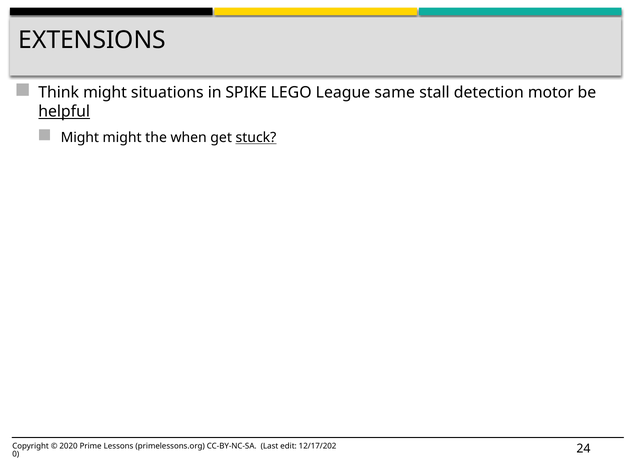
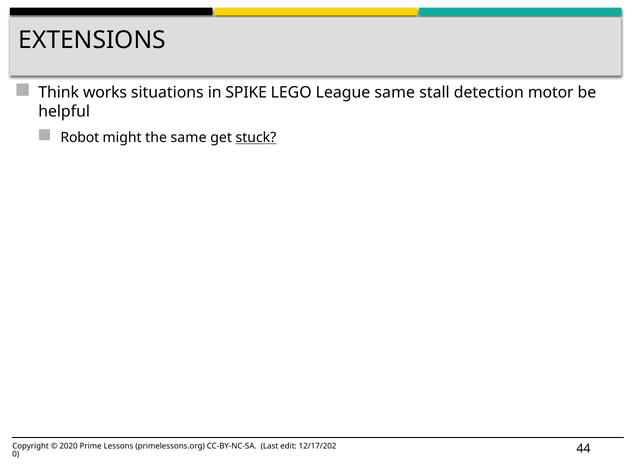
Think might: might -> works (105, 93)
helpful underline: present -> none (64, 112)
Might: Might -> Robot (80, 138)
the when: when -> same (189, 138)
24: 24 -> 44 (583, 449)
